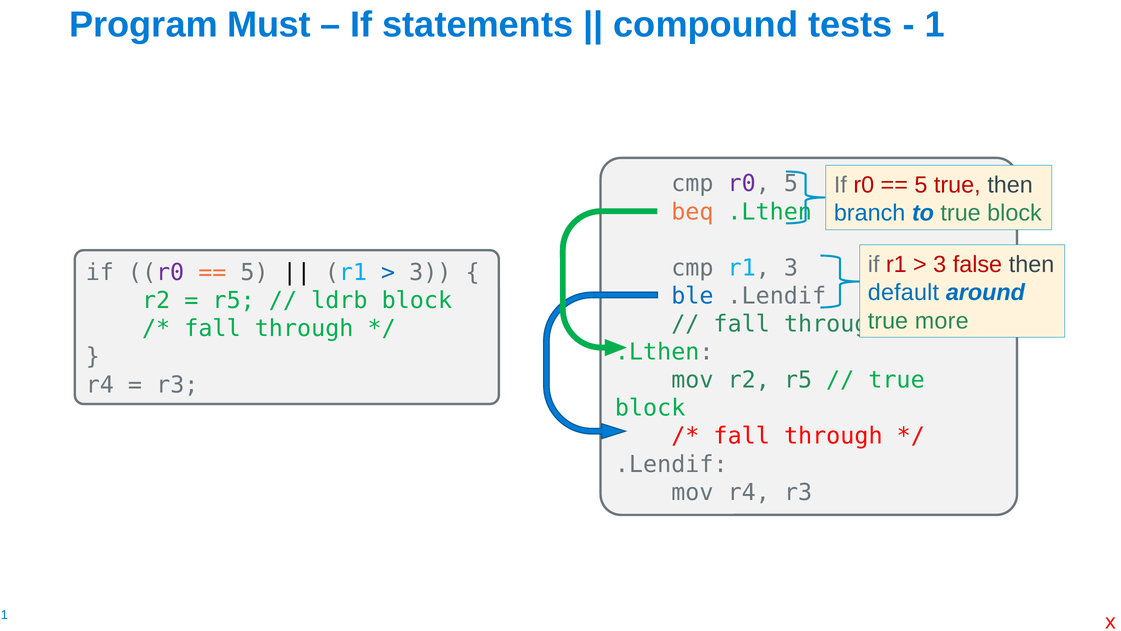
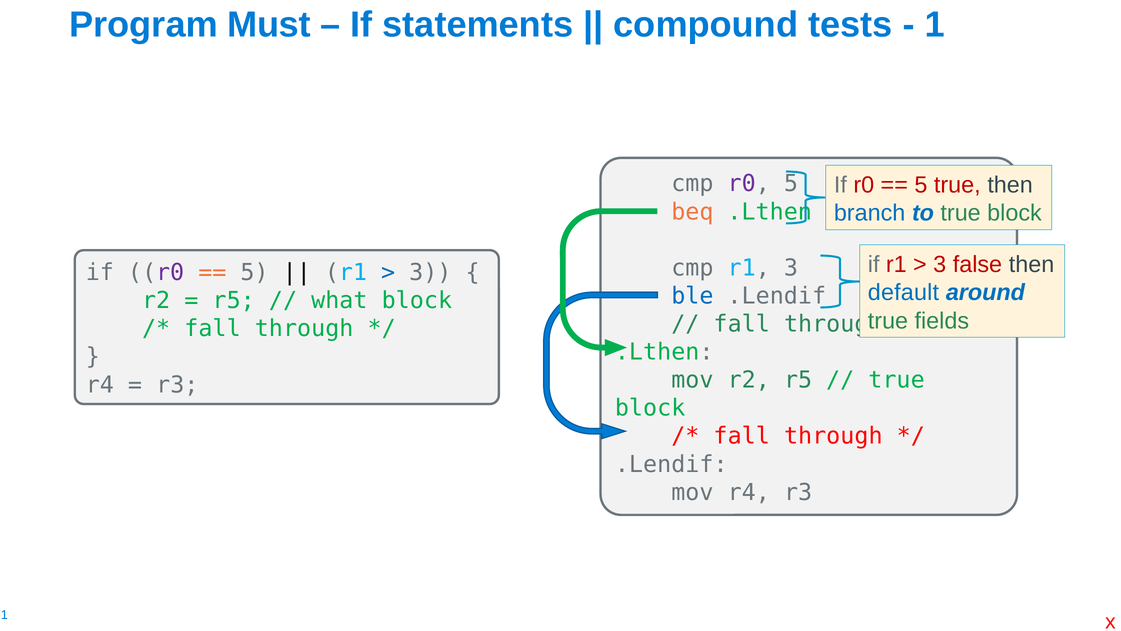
ldrb: ldrb -> what (339, 300)
more: more -> fields (942, 321)
